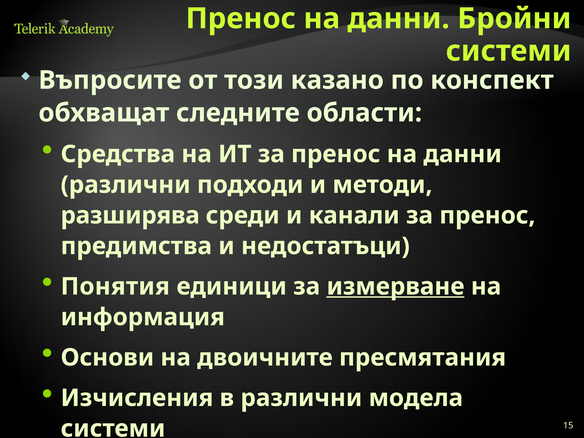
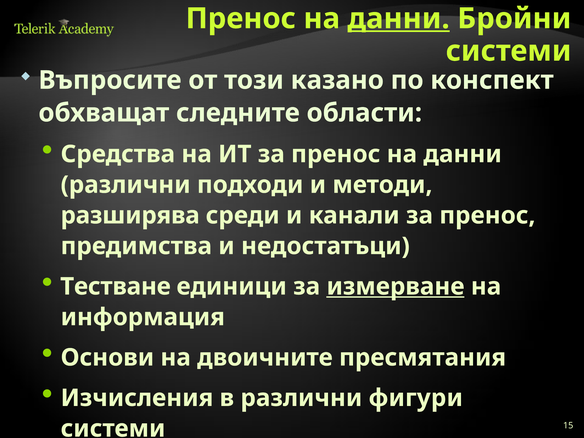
данни underline: none -> present (399, 19)
Понятия: Понятия -> Тестване (115, 287)
модела: модела -> фигури (416, 398)
